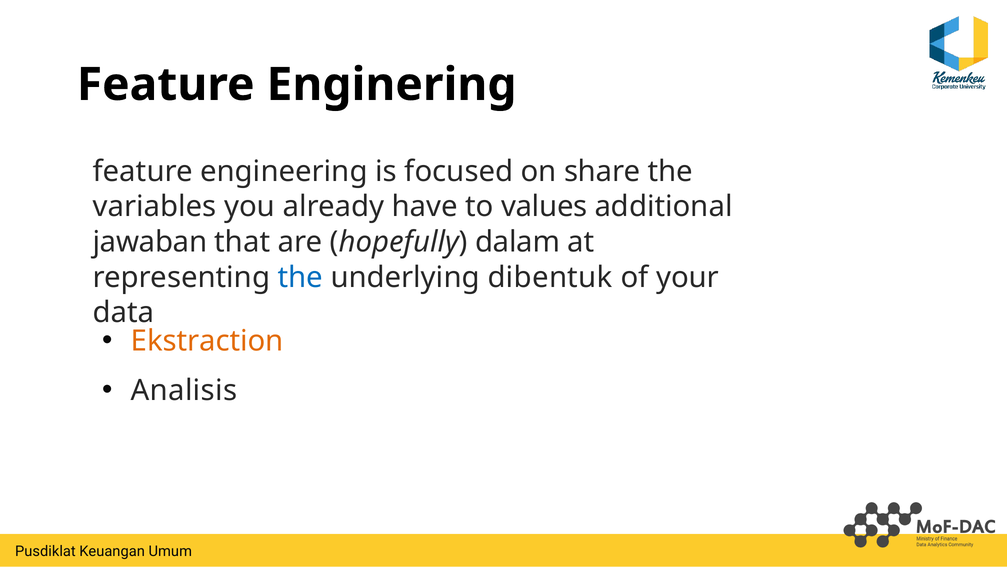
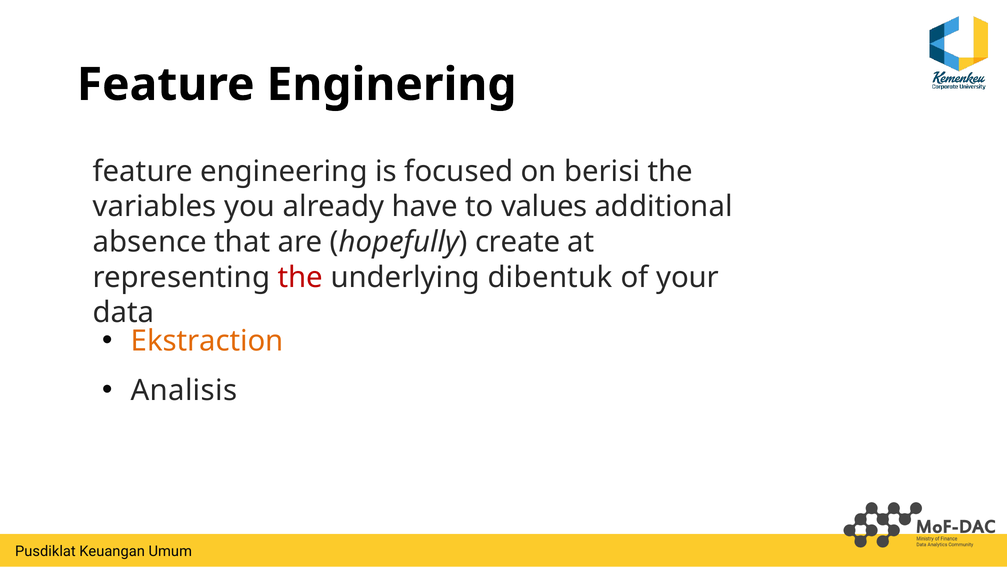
share: share -> berisi (602, 171)
jawaban: jawaban -> absence (150, 242)
dalam: dalam -> create (518, 242)
the colour: blue -> red (300, 277)
